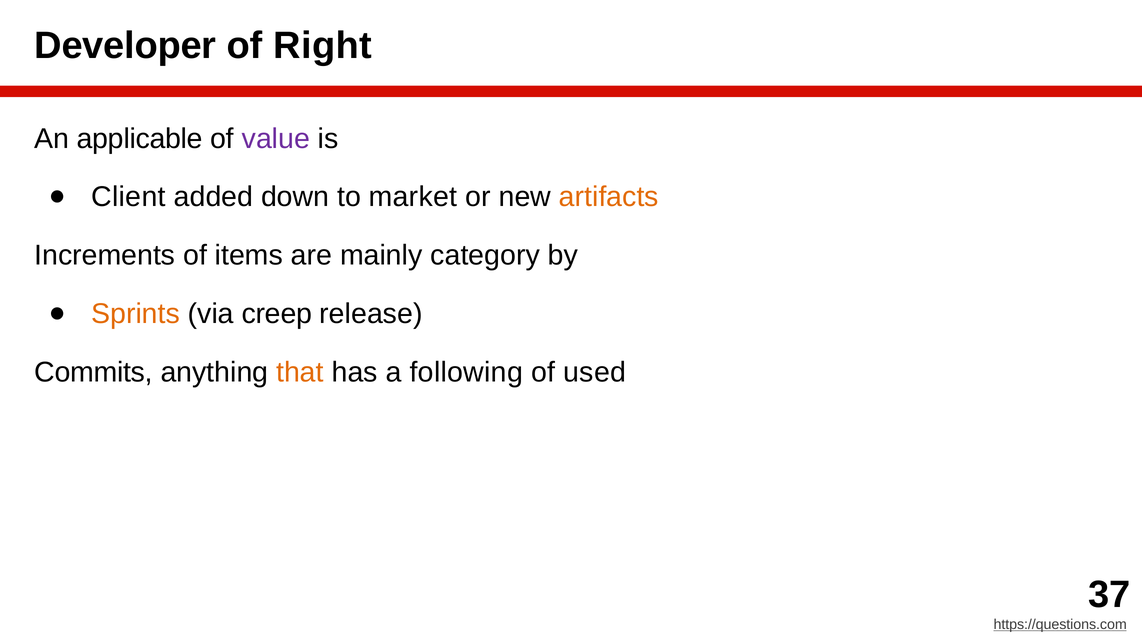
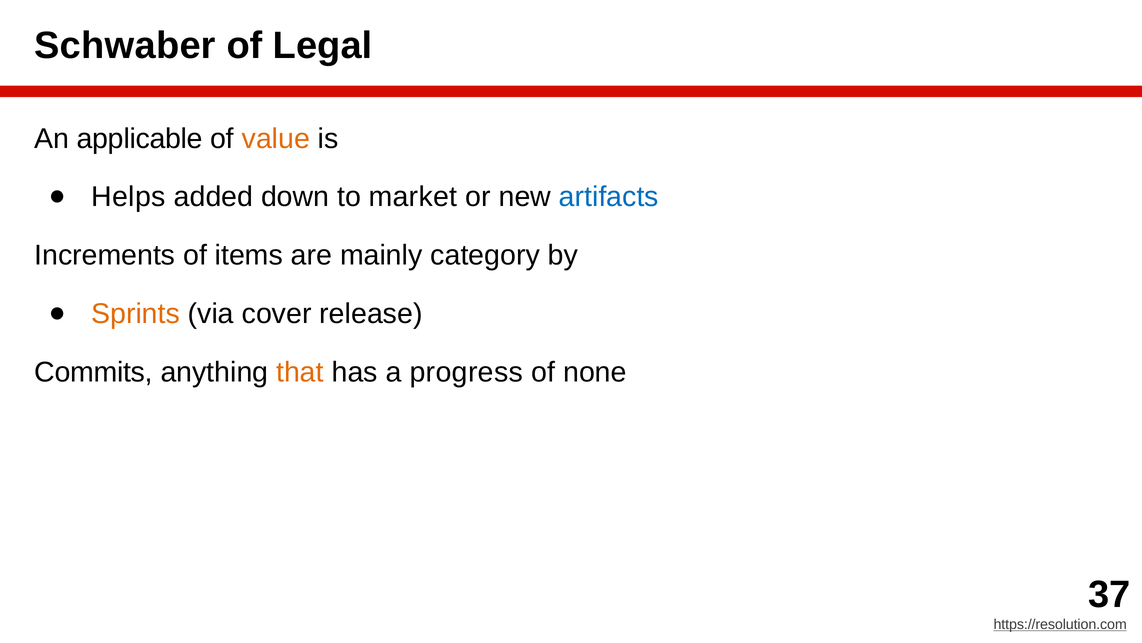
Developer: Developer -> Schwaber (125, 45)
Right: Right -> Legal (323, 45)
value colour: purple -> orange (276, 138)
Client: Client -> Helps (128, 197)
artifacts colour: orange -> blue (609, 197)
creep: creep -> cover (277, 314)
following: following -> progress (466, 372)
used: used -> none (595, 372)
https://questions.com: https://questions.com -> https://resolution.com (1060, 624)
